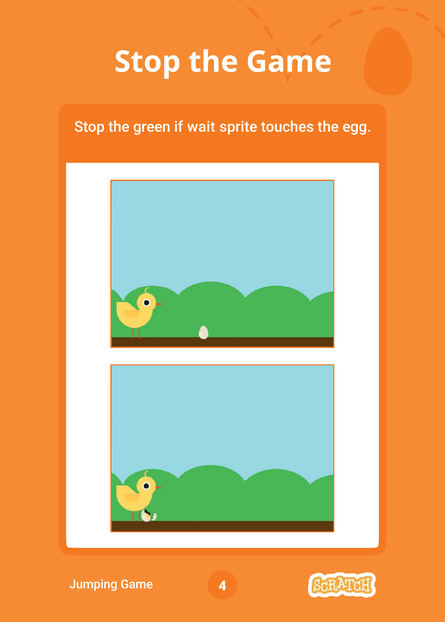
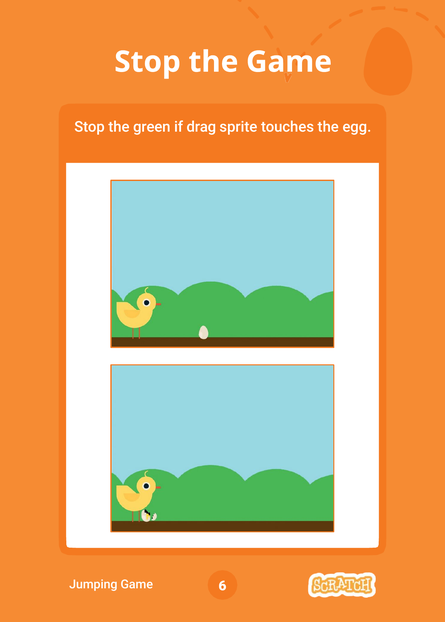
wait: wait -> drag (201, 127)
4: 4 -> 6 (222, 587)
